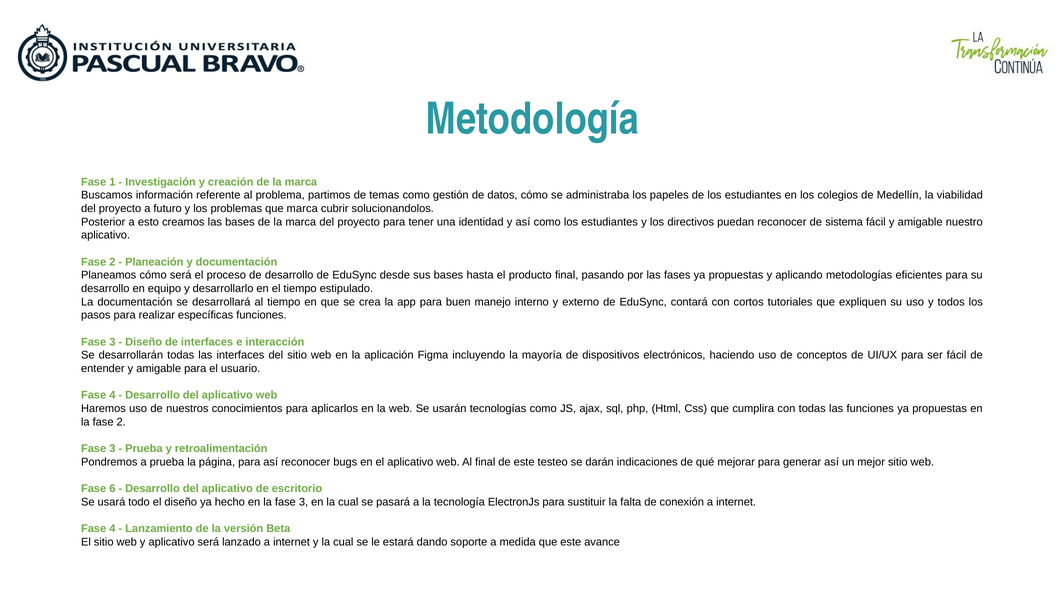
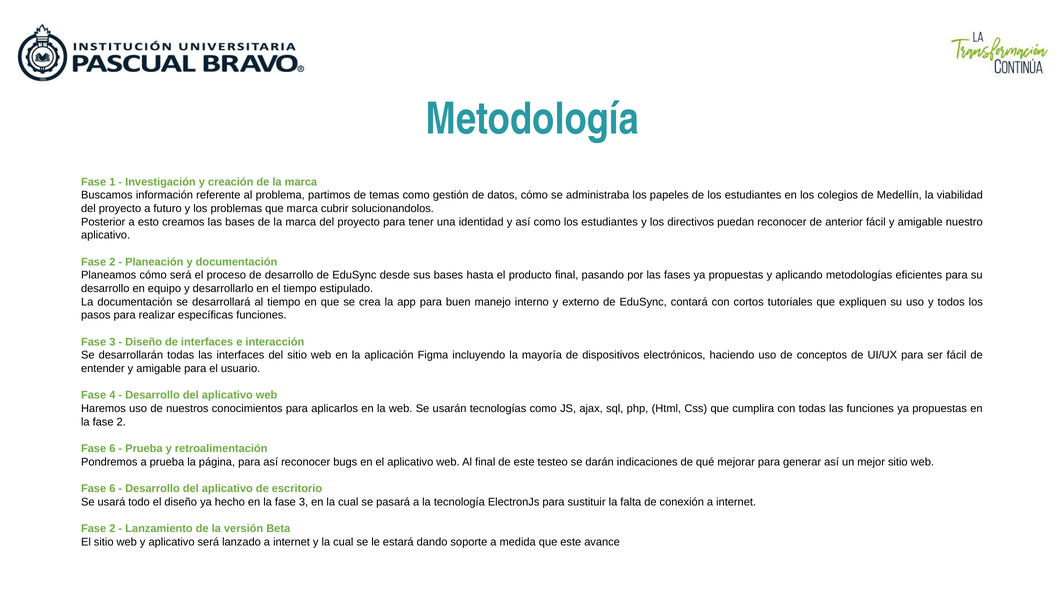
sistema: sistema -> anterior (844, 222)
3: 3 -> 6 (112, 448)
4: 4 -> 2 (112, 528)
